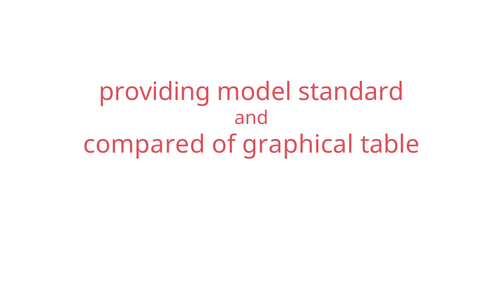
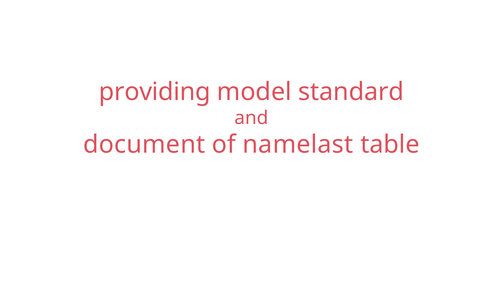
compared: compared -> document (144, 145)
graphical: graphical -> namelast (298, 145)
